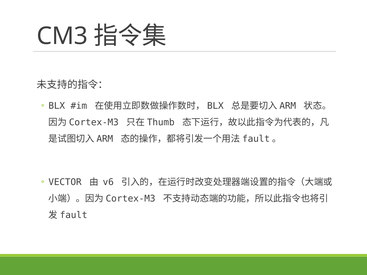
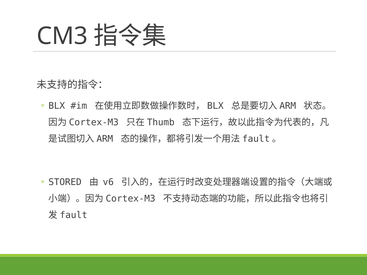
VECTOR: VECTOR -> STORED (65, 182)
